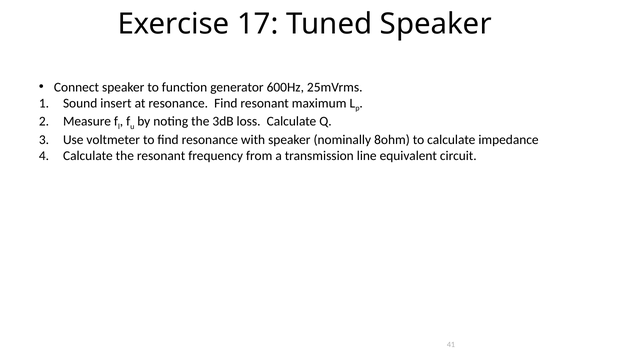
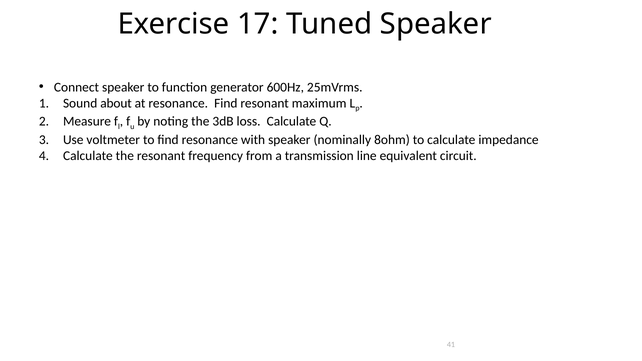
insert: insert -> about (116, 103)
